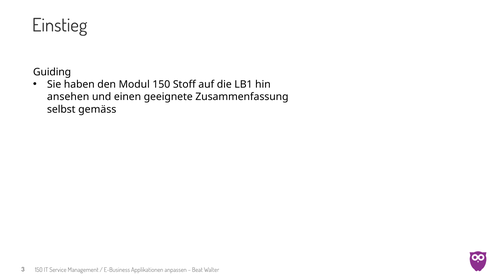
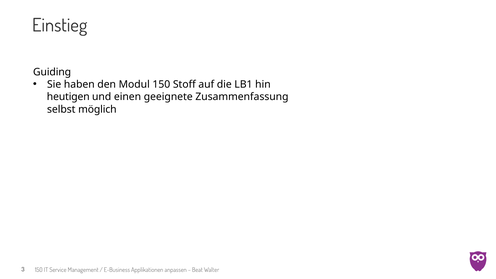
ansehen: ansehen -> heutigen (68, 97)
gemäss: gemäss -> möglich (97, 109)
